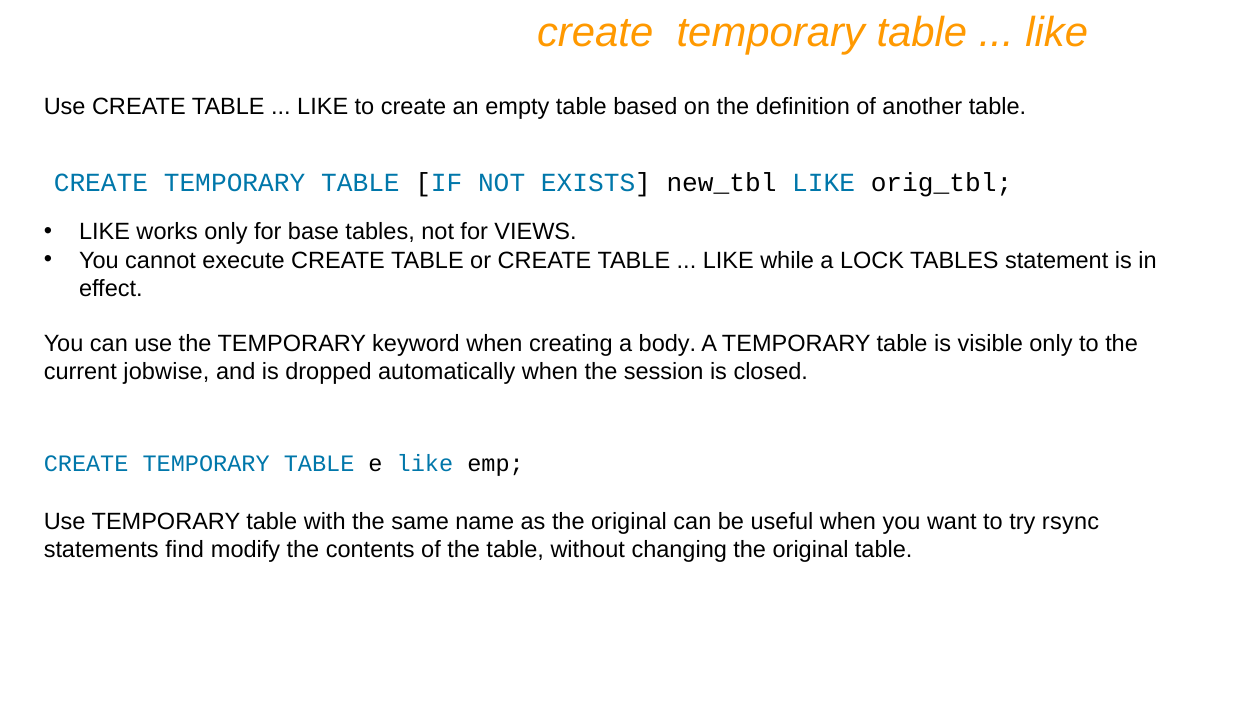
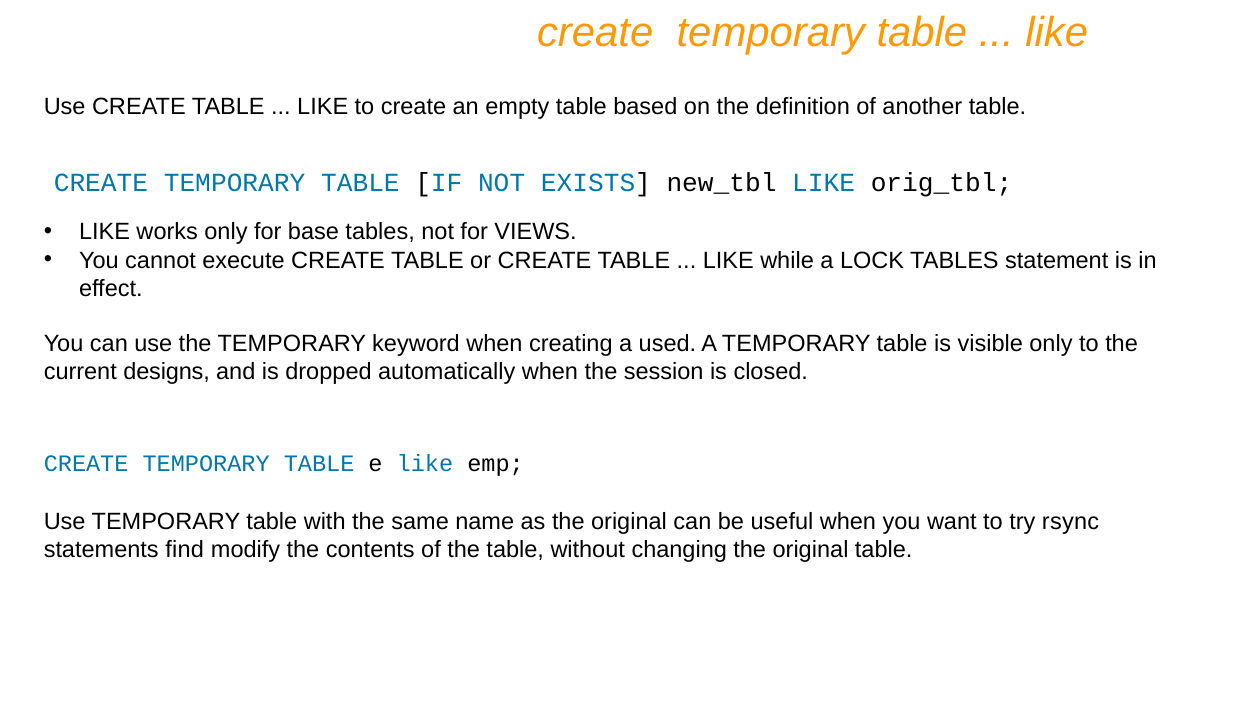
body: body -> used (667, 344)
jobwise: jobwise -> designs (167, 372)
